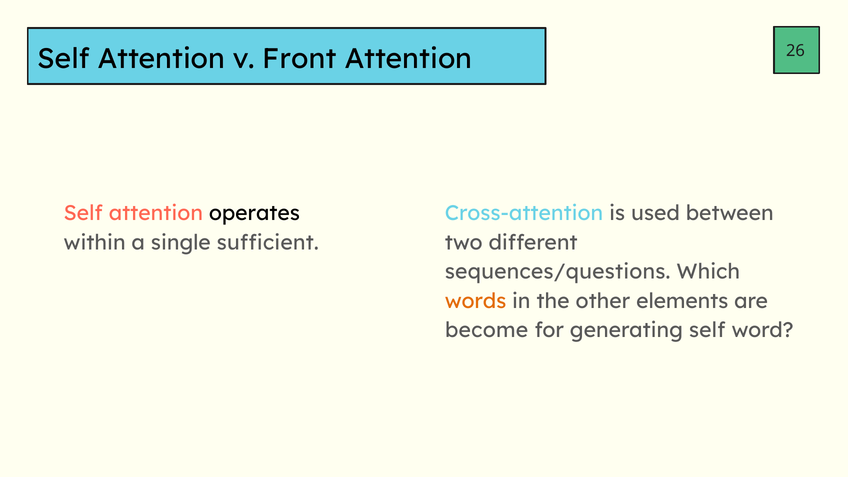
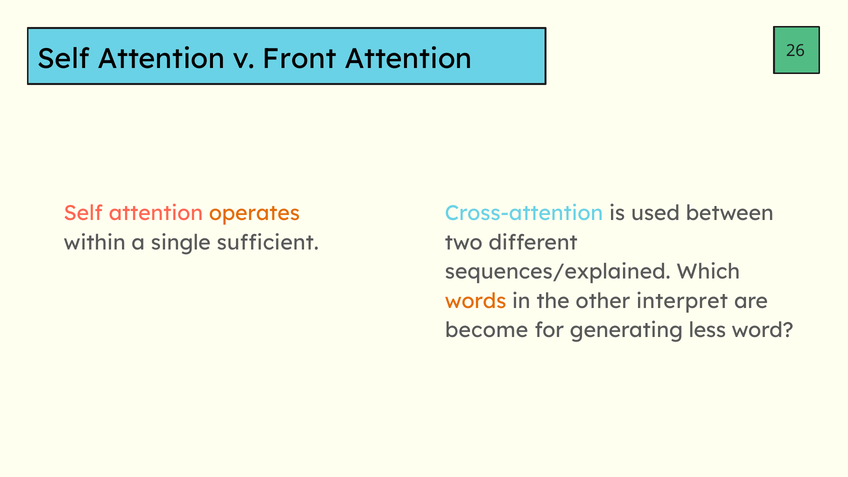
operates colour: black -> orange (254, 213)
sequences/questions: sequences/questions -> sequences/explained (558, 272)
elements: elements -> interpret (682, 301)
generating self: self -> less (707, 330)
